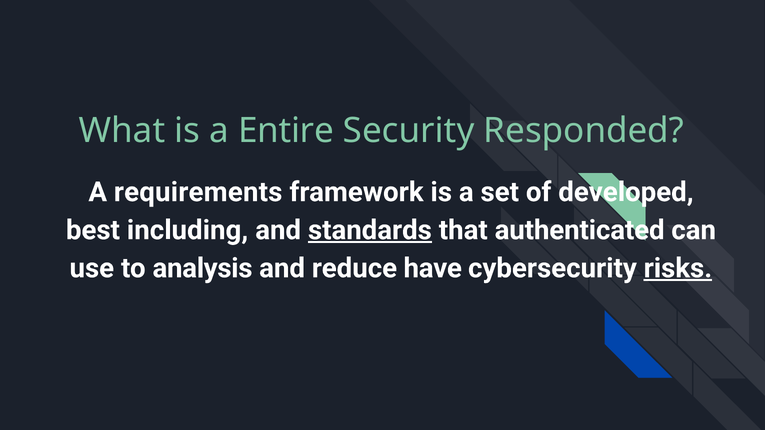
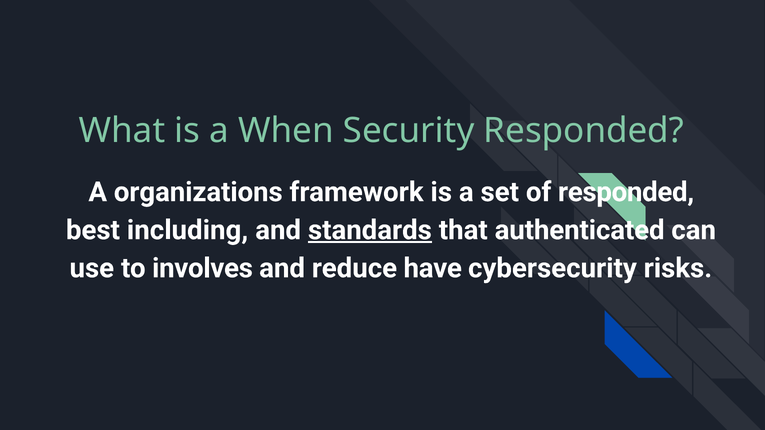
Entire: Entire -> When (286, 131)
requirements: requirements -> organizations (198, 192)
of developed: developed -> responded (626, 192)
analysis: analysis -> involves (202, 268)
risks underline: present -> none (678, 268)
